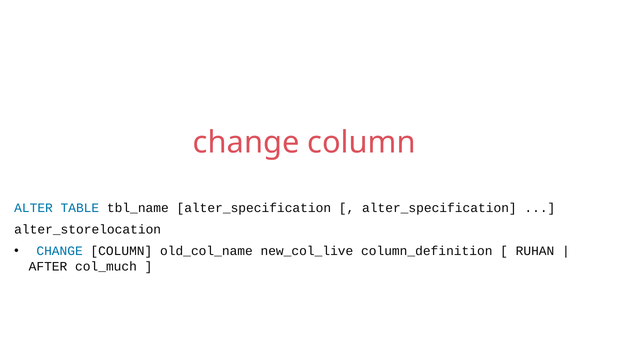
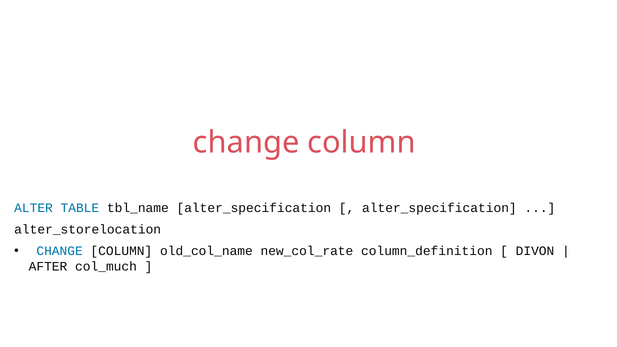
new_col_live: new_col_live -> new_col_rate (307, 251)
RUHAN: RUHAN -> DIVON (535, 251)
